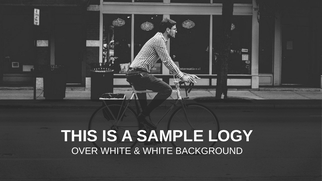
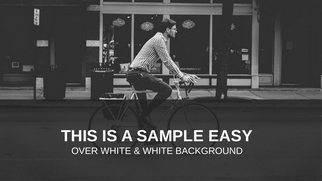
LOGY: LOGY -> EASY (230, 136)
